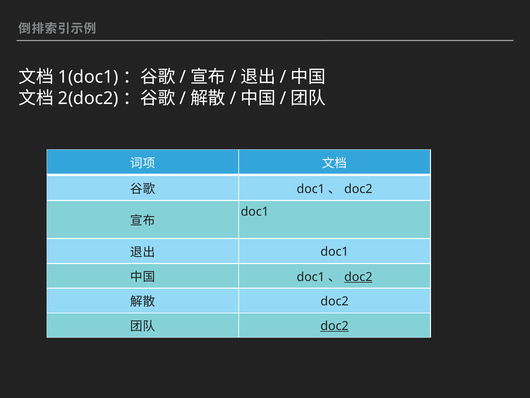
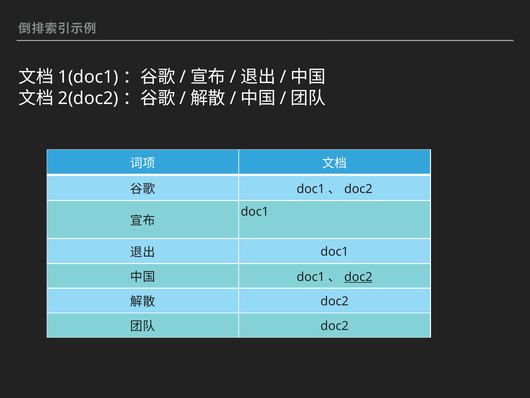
doc2 underline: present -> none (335, 326)
